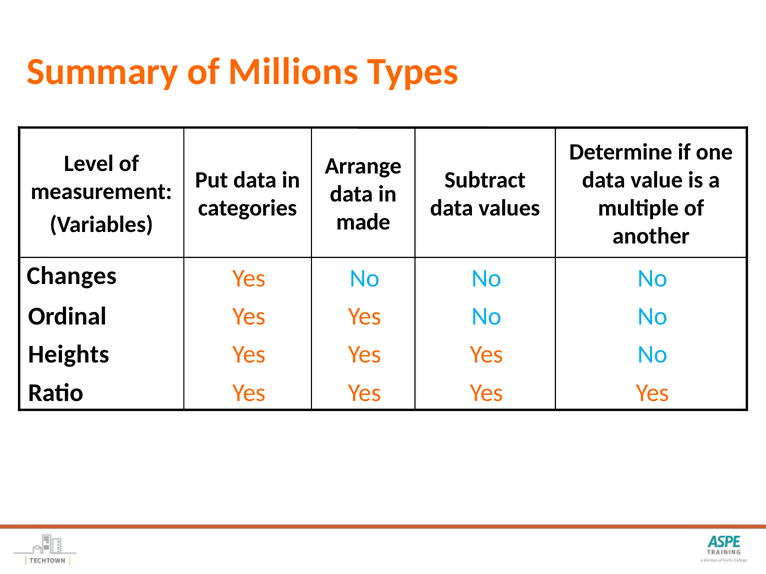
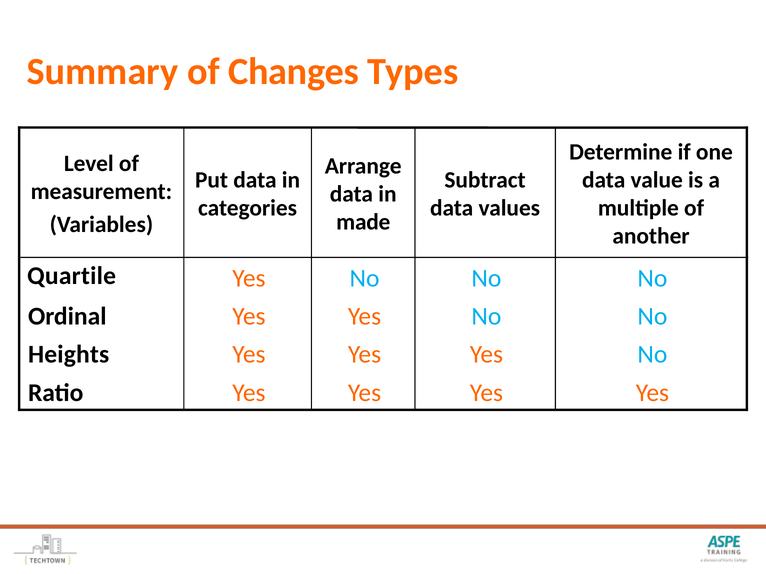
Millions: Millions -> Changes (294, 72)
Changes: Changes -> Quartile (72, 276)
